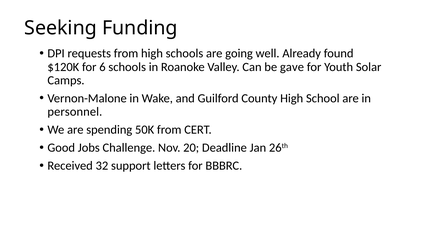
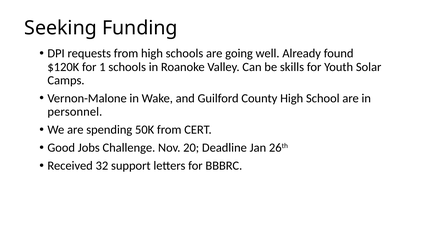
6: 6 -> 1 (102, 67)
gave: gave -> skills (292, 67)
